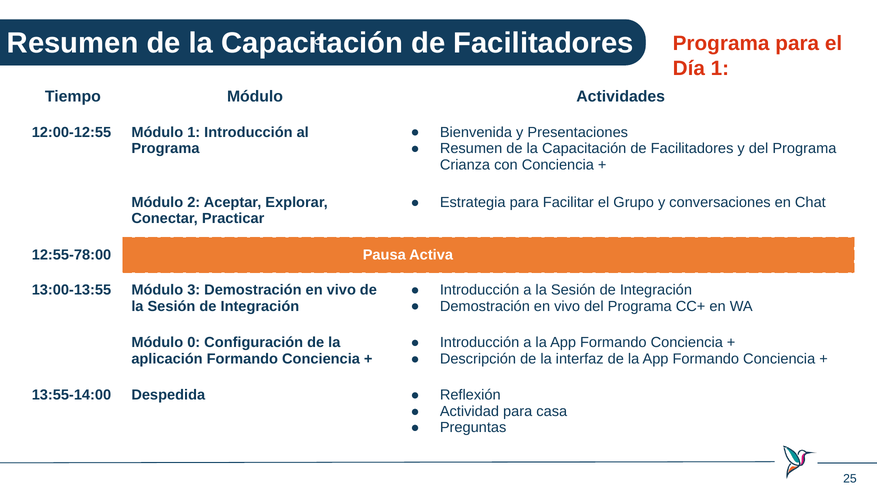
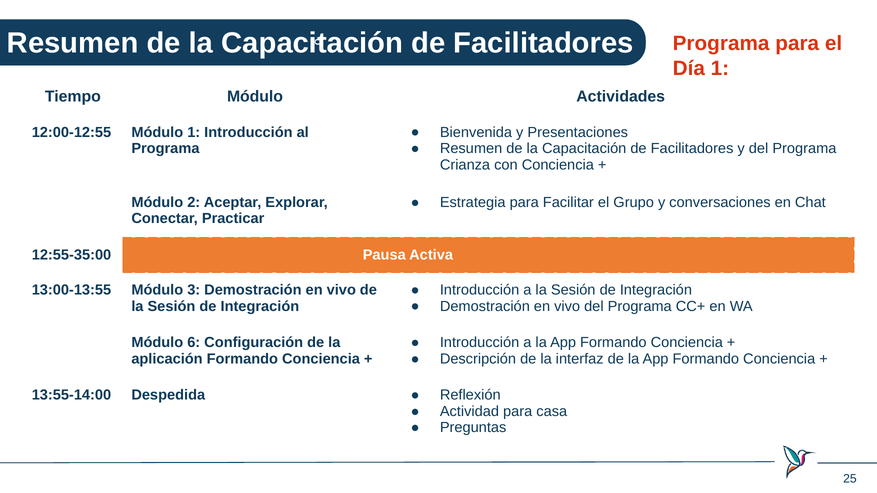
12:55-78:00: 12:55-78:00 -> 12:55-35:00 (72, 255)
0: 0 -> 6 (194, 343)
